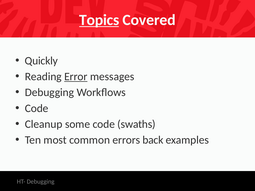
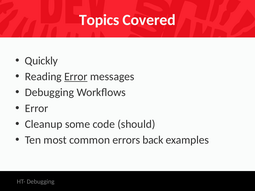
Topics underline: present -> none (99, 20)
Code: Code -> Error (37, 108)
swaths: swaths -> should (136, 124)
